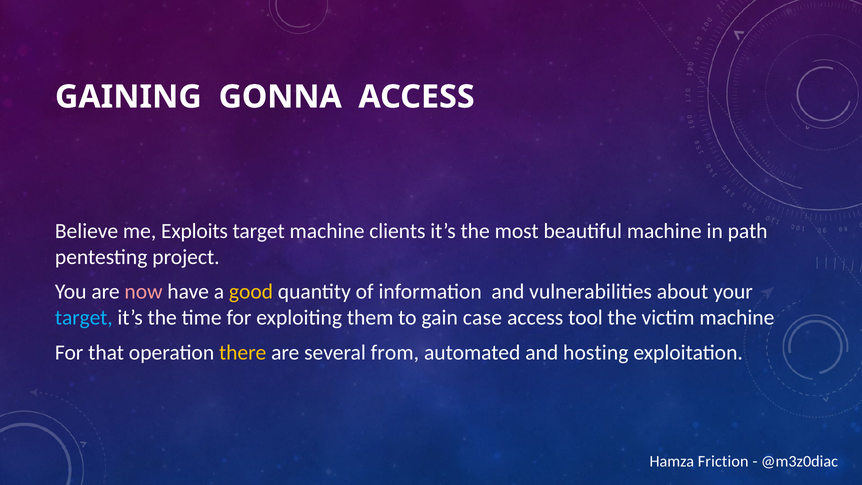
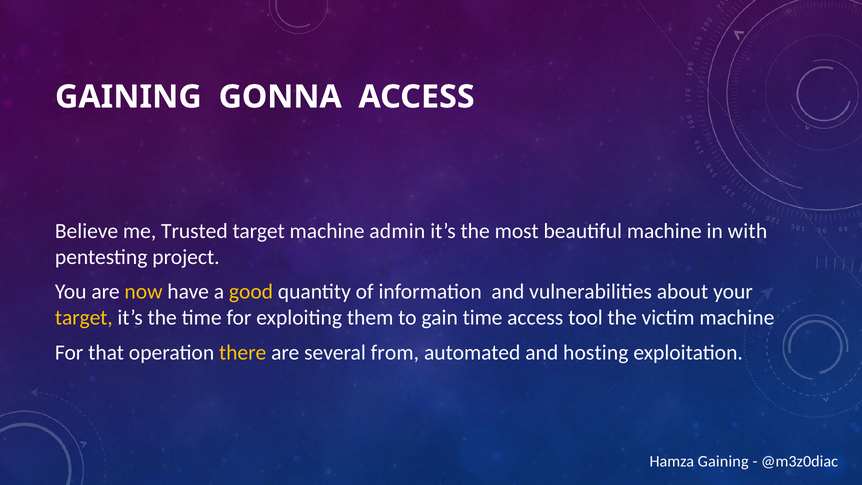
Exploits: Exploits -> Trusted (194, 231)
clients: clients -> admin (397, 231)
path: path -> with (747, 231)
now colour: pink -> yellow (143, 292)
target colour: light blue -> yellow (84, 318)
gain case: case -> time (483, 318)
Hamza Friction: Friction -> Gaining (723, 461)
